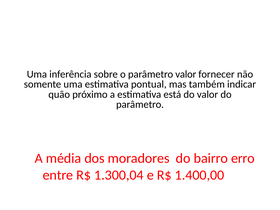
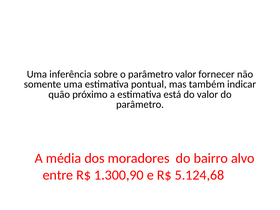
erro: erro -> alvo (243, 158)
1.300,04: 1.300,04 -> 1.300,90 (119, 175)
1.400,00: 1.400,00 -> 5.124,68 (200, 175)
